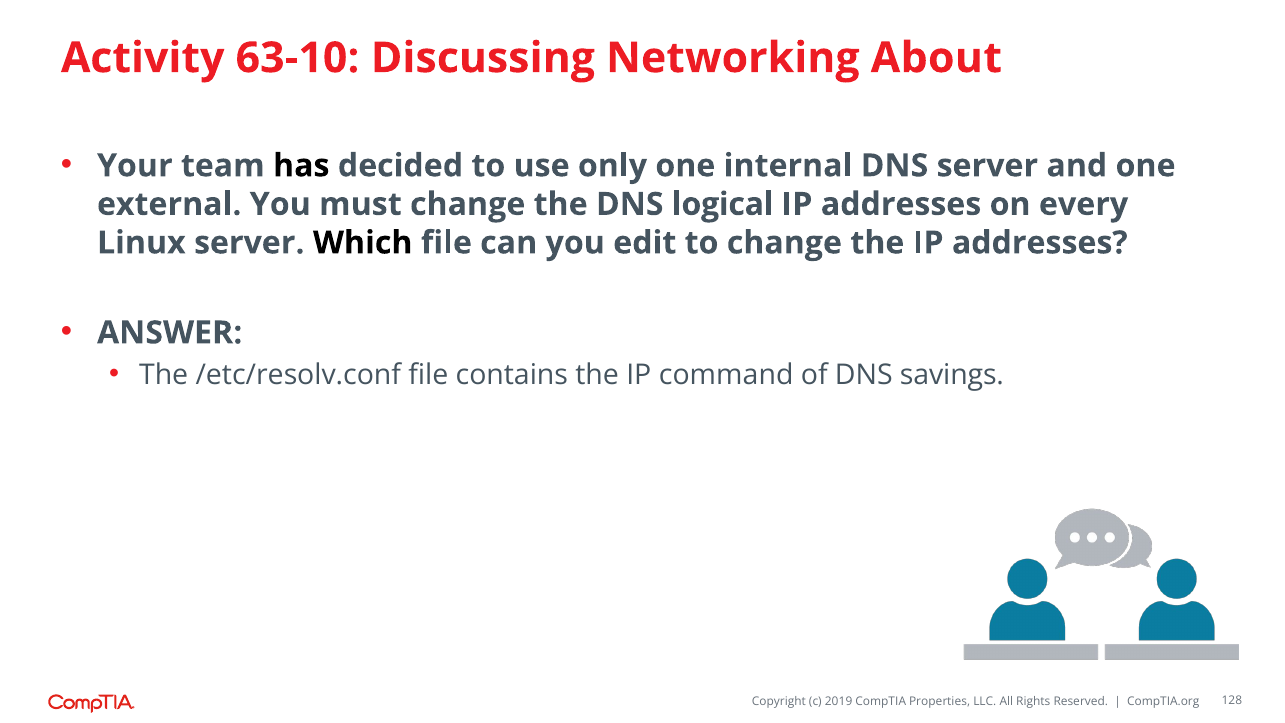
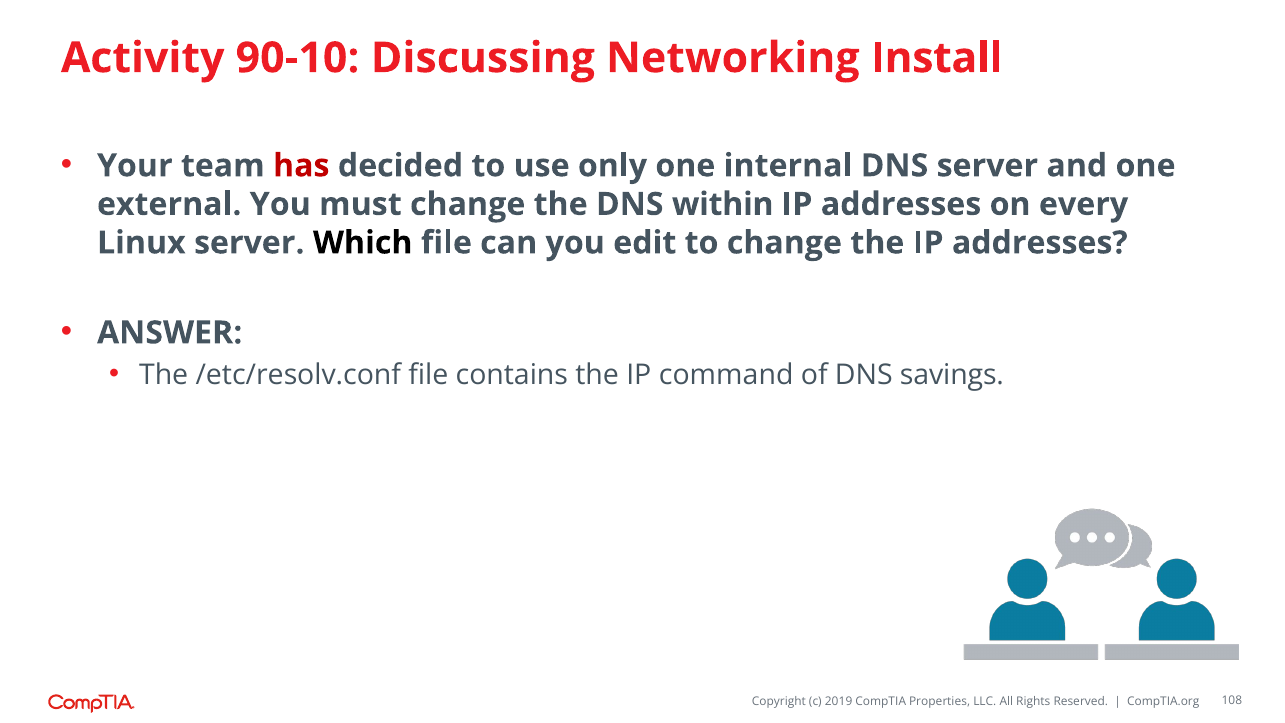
63-10: 63-10 -> 90-10 (298, 58)
About: About -> Install (937, 58)
has colour: black -> red (301, 166)
logical: logical -> within (723, 204)
128: 128 -> 108 (1232, 700)
